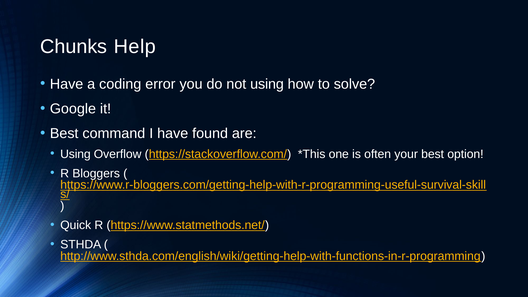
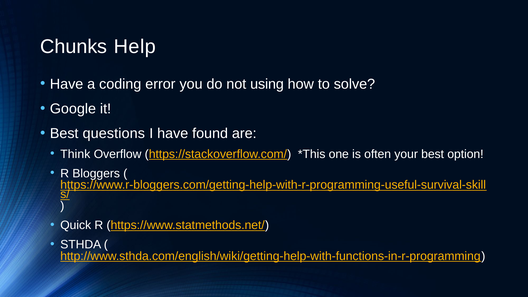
command: command -> questions (114, 134)
Using: Using -> Think (75, 154)
